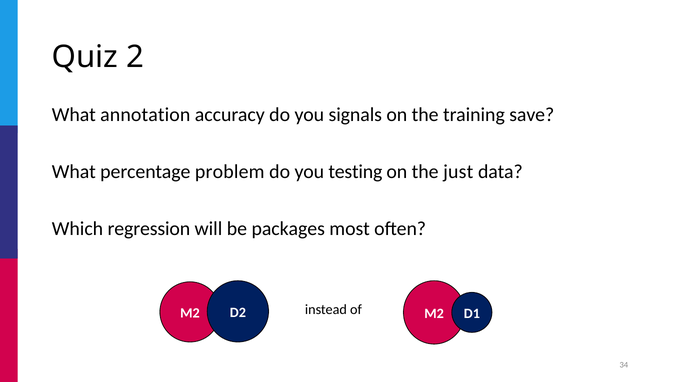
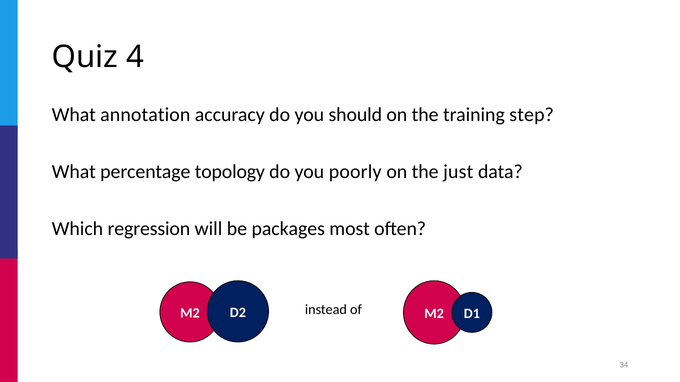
2: 2 -> 4 (135, 57)
signals: signals -> should (355, 115)
save: save -> step (532, 115)
problem: problem -> topology (230, 172)
testing: testing -> poorly (355, 172)
